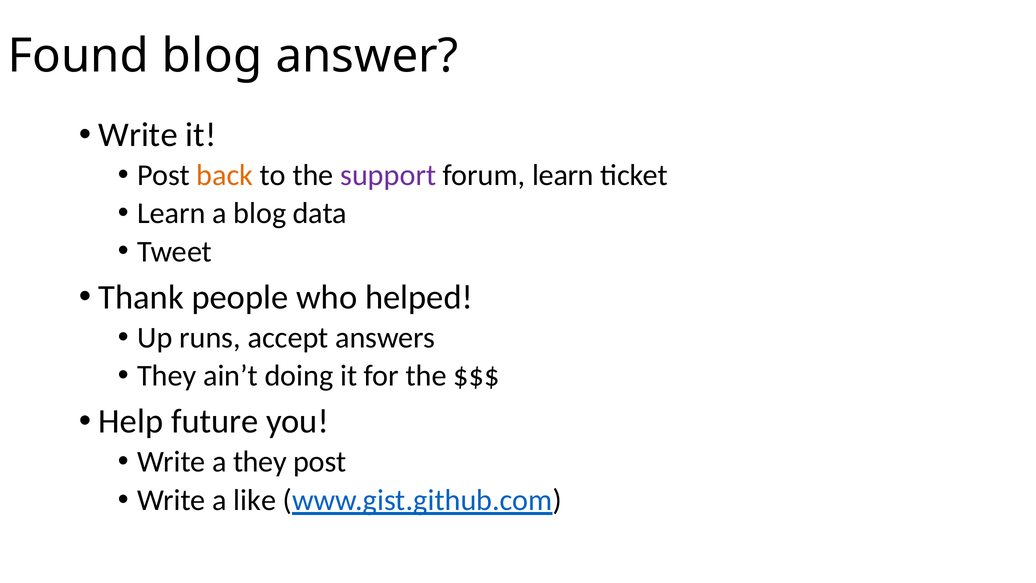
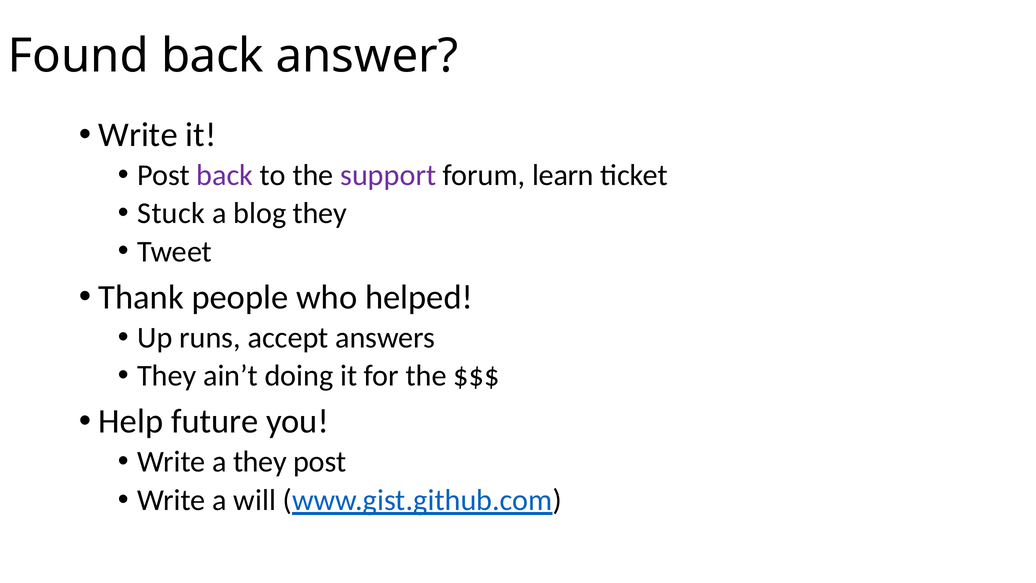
Found blog: blog -> back (212, 56)
back colour: orange -> purple (225, 175)
Learn: Learn -> Stuck (171, 213)
blog data: data -> they (320, 213)
like: like -> will (255, 500)
